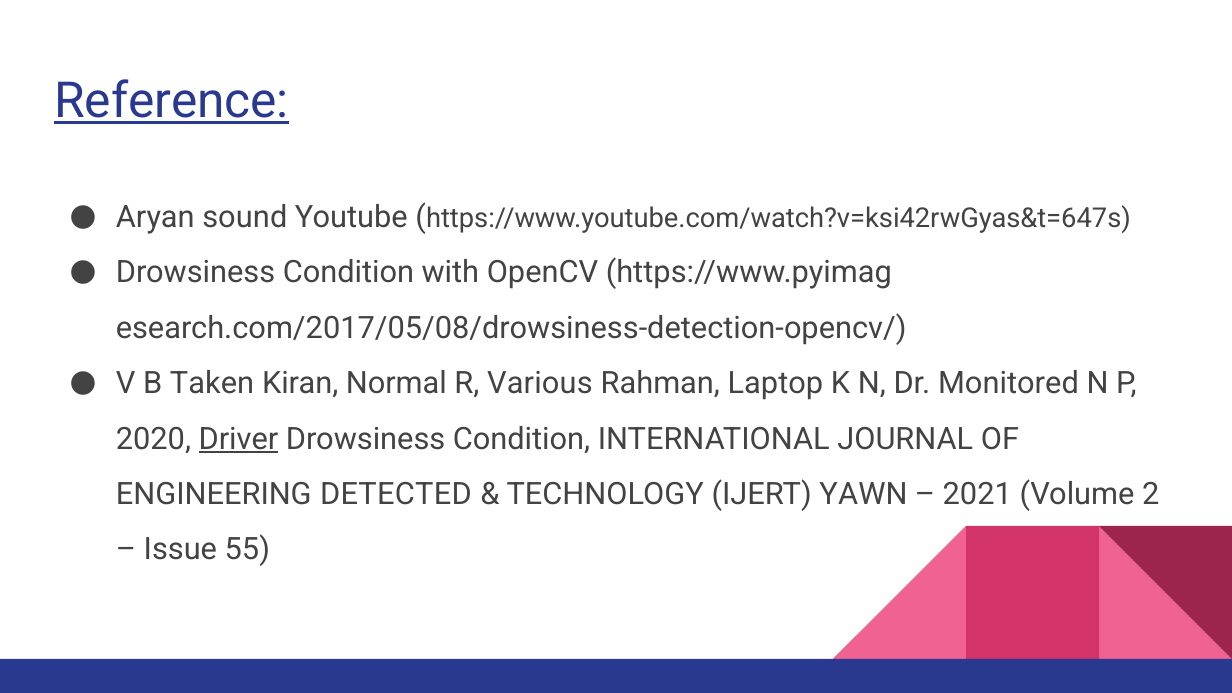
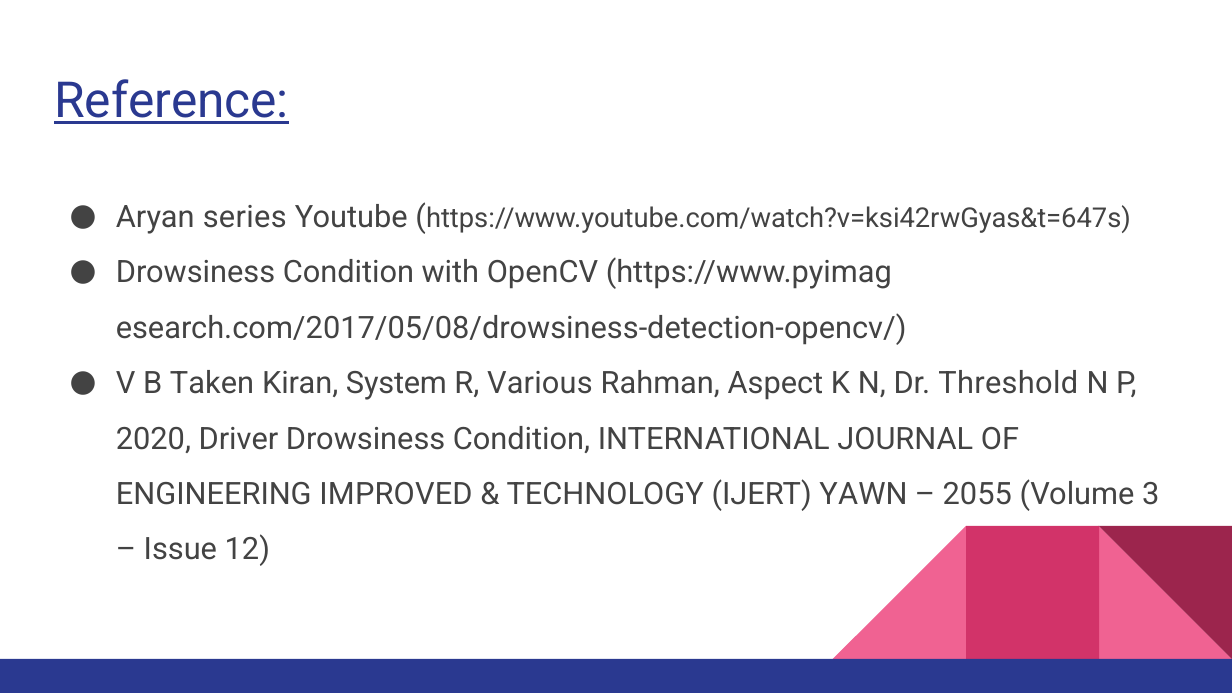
sound: sound -> series (245, 217)
Normal: Normal -> System (396, 383)
Laptop: Laptop -> Aspect (775, 383)
Monitored: Monitored -> Threshold (1008, 383)
Driver underline: present -> none (238, 439)
DETECTED: DETECTED -> IMPROVED (396, 494)
2021: 2021 -> 2055 (977, 494)
2: 2 -> 3 (1151, 494)
55: 55 -> 12 (247, 550)
